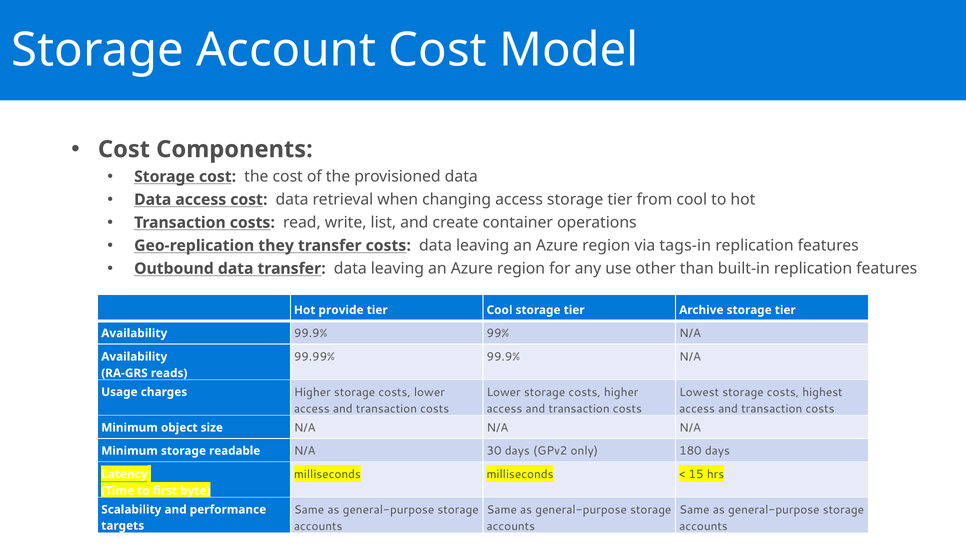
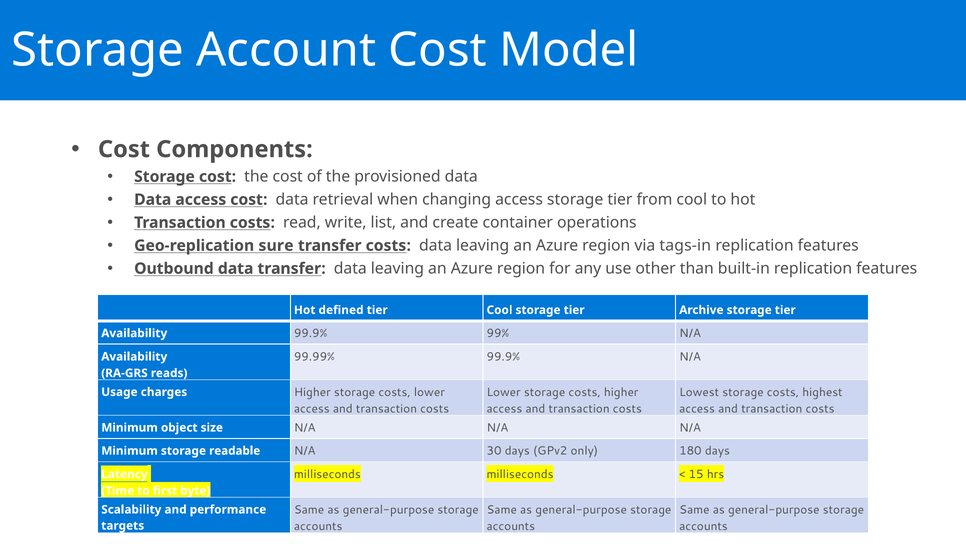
they: they -> sure (276, 245)
provide: provide -> defined (341, 310)
